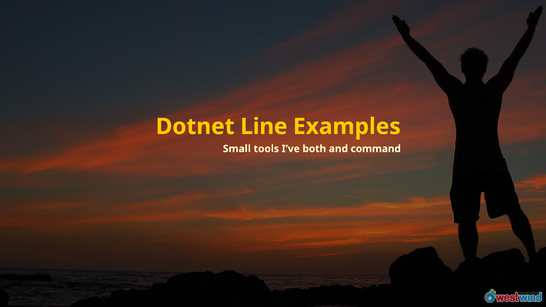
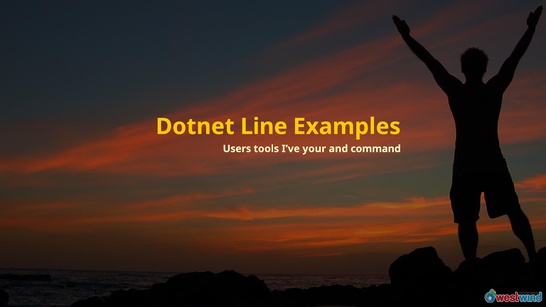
Small: Small -> Users (237, 149)
both: both -> your (314, 149)
